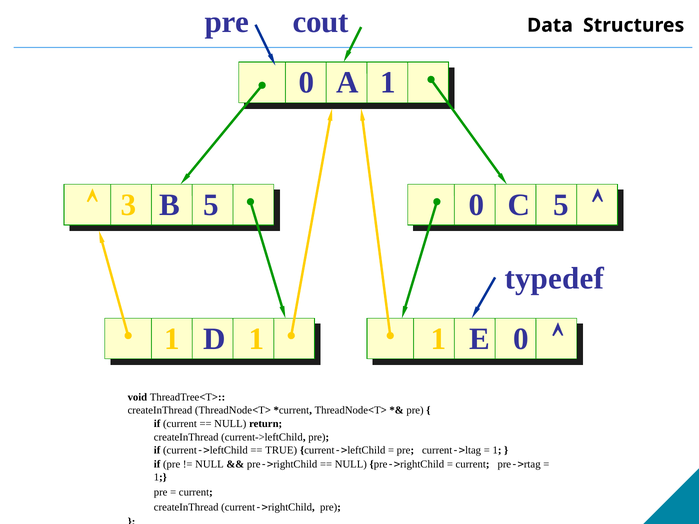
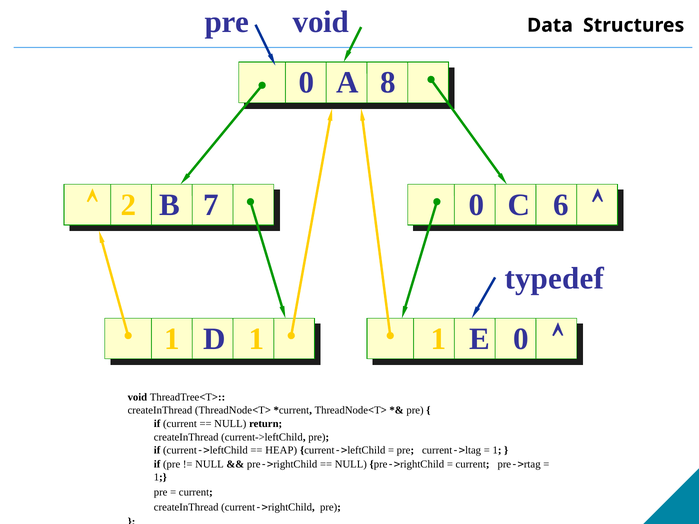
cout: cout -> void (321, 22)
A 1: 1 -> 8 (388, 83)
3: 3 -> 2 (128, 205)
B 5: 5 -> 7 (211, 205)
C 5: 5 -> 6 (561, 205)
TRUE: TRUE -> HEAP (281, 451)
